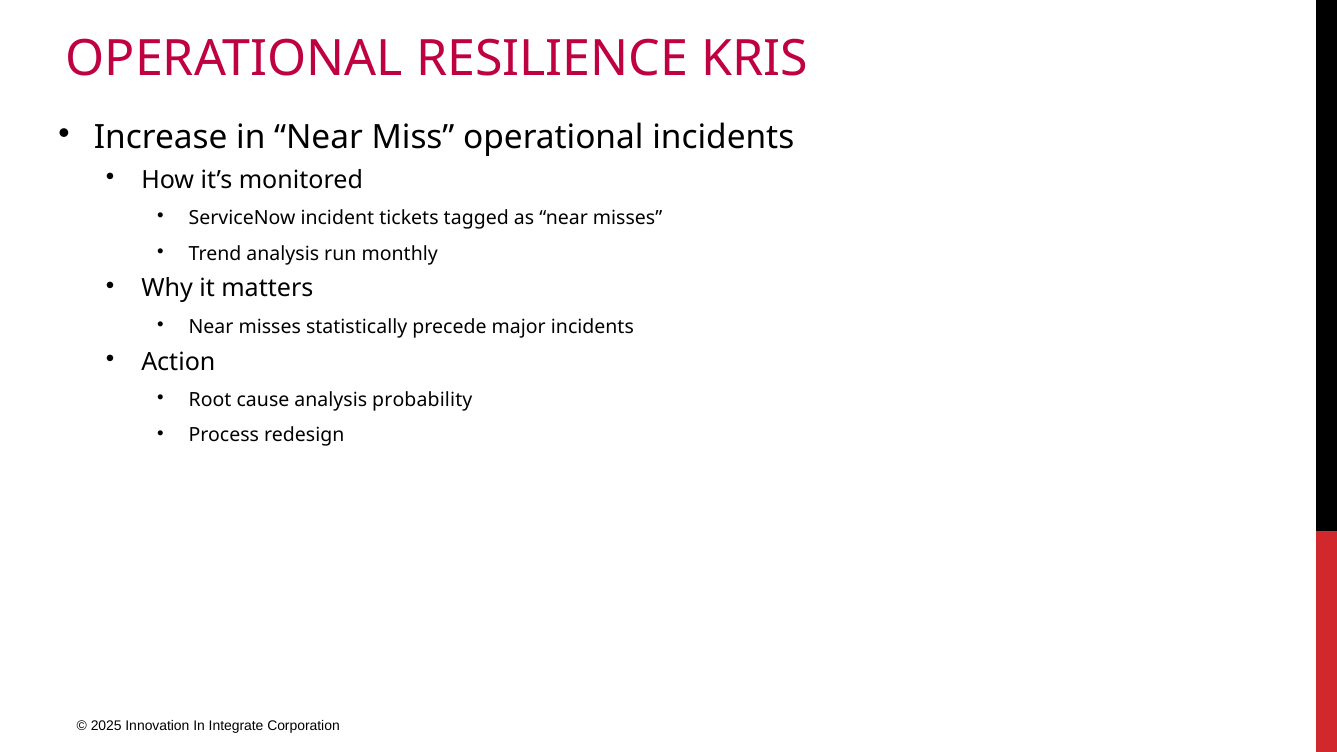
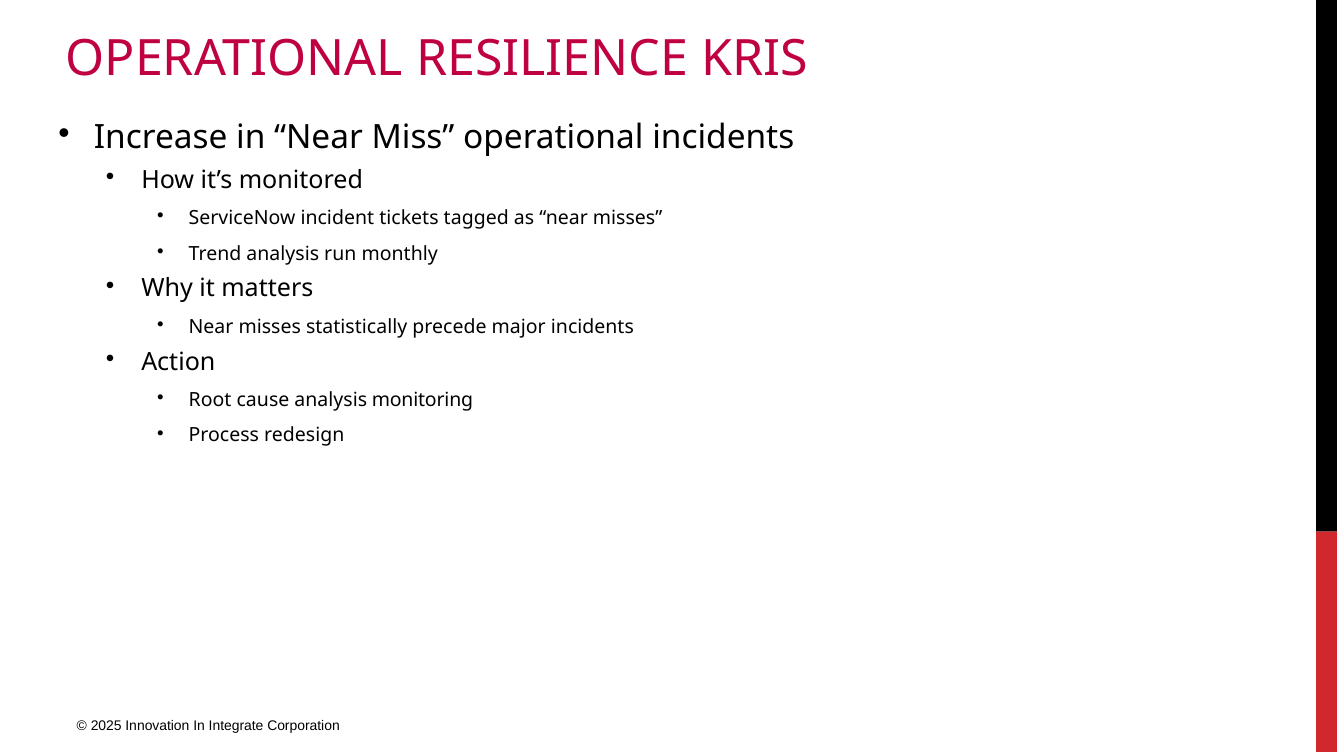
probability: probability -> monitoring (422, 400)
